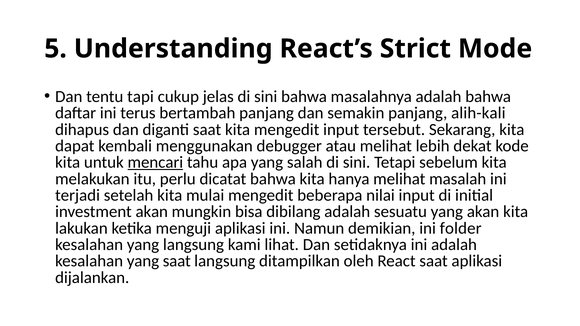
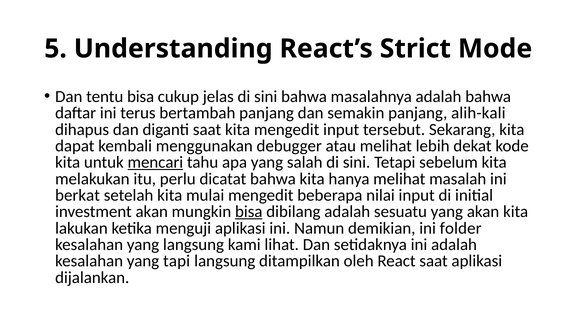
tentu tapi: tapi -> bisa (141, 97)
terjadi: terjadi -> berkat (78, 195)
bisa underline: none -> present (249, 212)
yang saat: saat -> tapi (177, 261)
